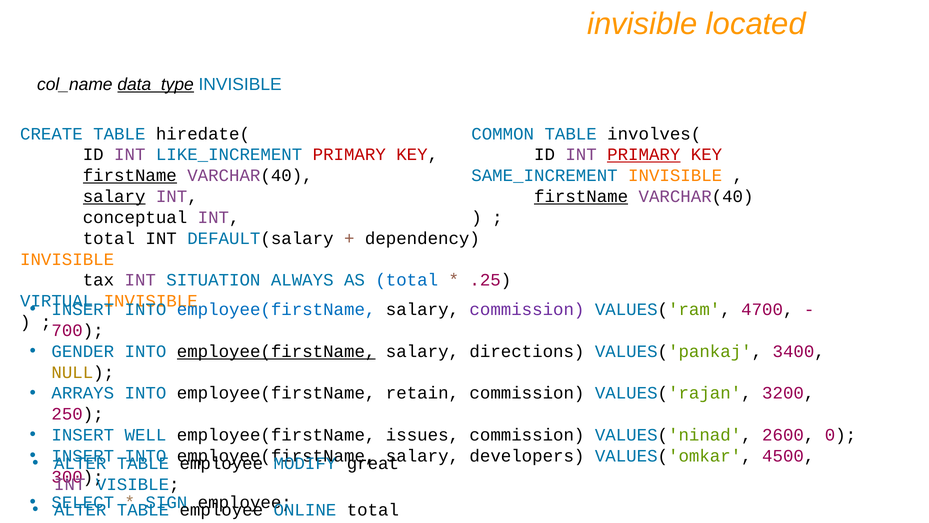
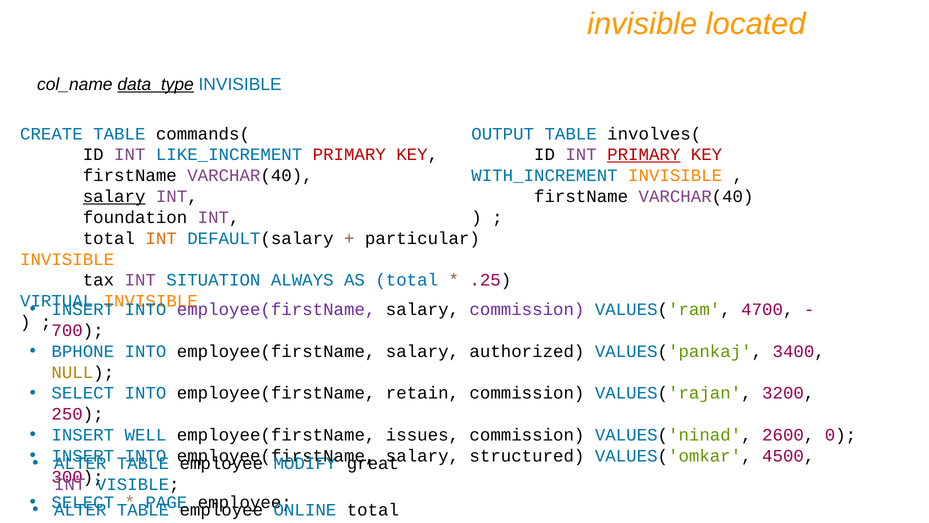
hiredate(: hiredate( -> commands( (203, 134)
COMMON: COMMON -> OUTPUT (503, 134)
firstName underline: present -> none (130, 175)
SAME_INCREMENT: SAME_INCREMENT -> WITH_INCREMENT (545, 175)
firstName underline: present -> none (581, 196)
conceptual: conceptual -> foundation (135, 217)
INT colour: black -> orange (161, 238)
dependency: dependency -> particular (422, 238)
employee(firstName colour: blue -> purple (276, 309)
GENDER: GENDER -> BPHONE (83, 351)
employee(firstName underline: present -> none (276, 351)
directions: directions -> authorized (527, 351)
ARRAYS: ARRAYS -> SELECT (83, 393)
developers: developers -> structured (527, 456)
SIGN: SIGN -> PAGE (166, 502)
